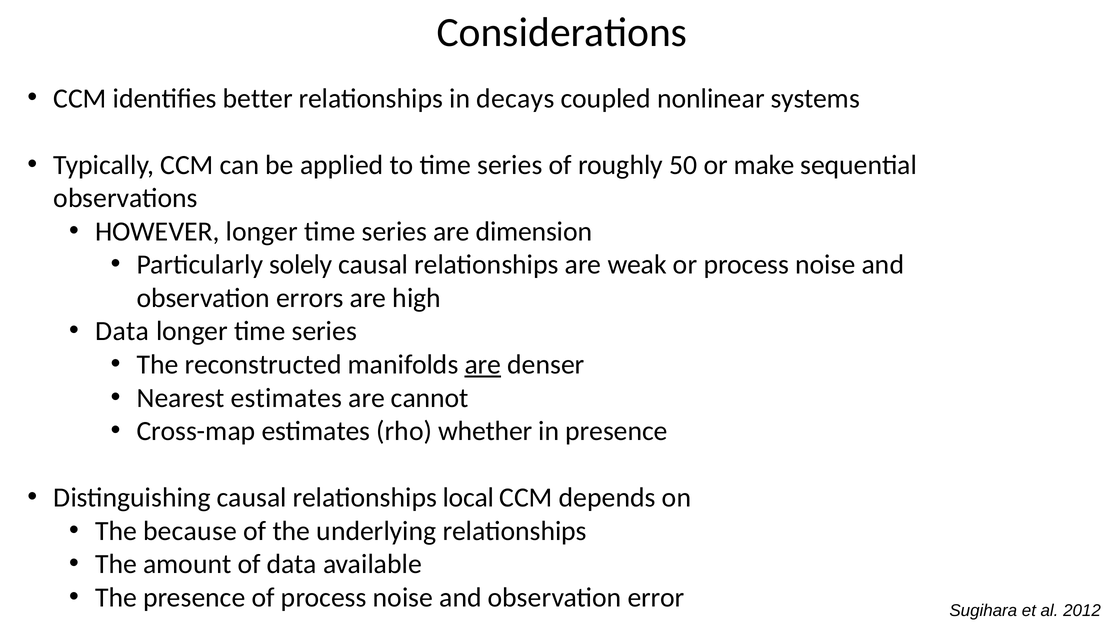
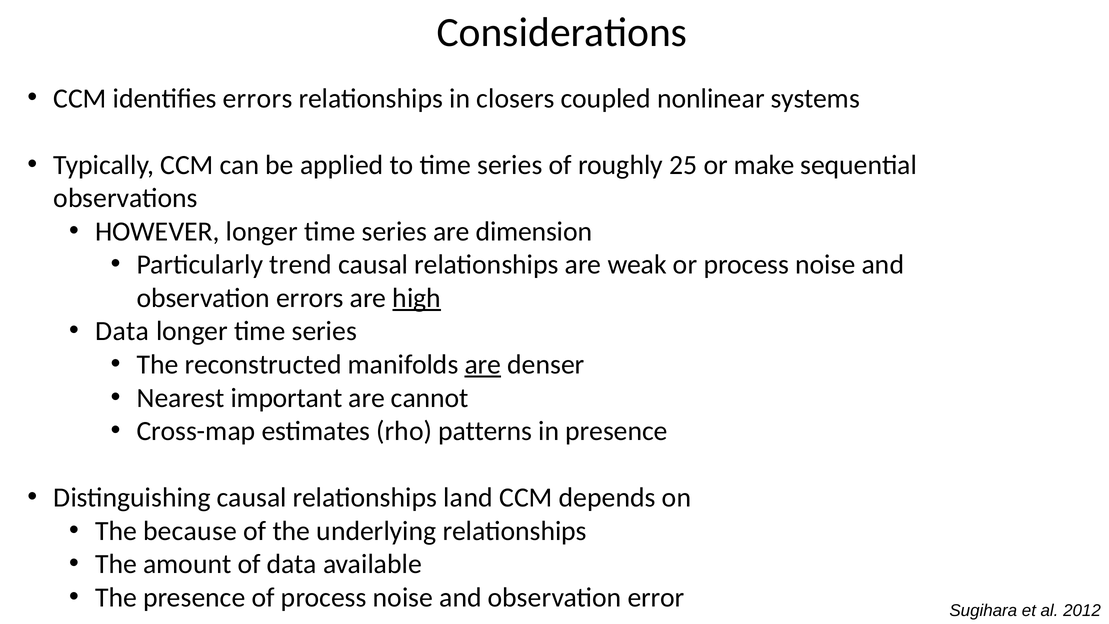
identifies better: better -> errors (258, 98)
decays: decays -> closers (515, 98)
50: 50 -> 25 (683, 165)
solely: solely -> trend (301, 265)
high underline: none -> present (417, 298)
Nearest estimates: estimates -> important (287, 398)
whether: whether -> patterns (485, 431)
local: local -> land (468, 498)
